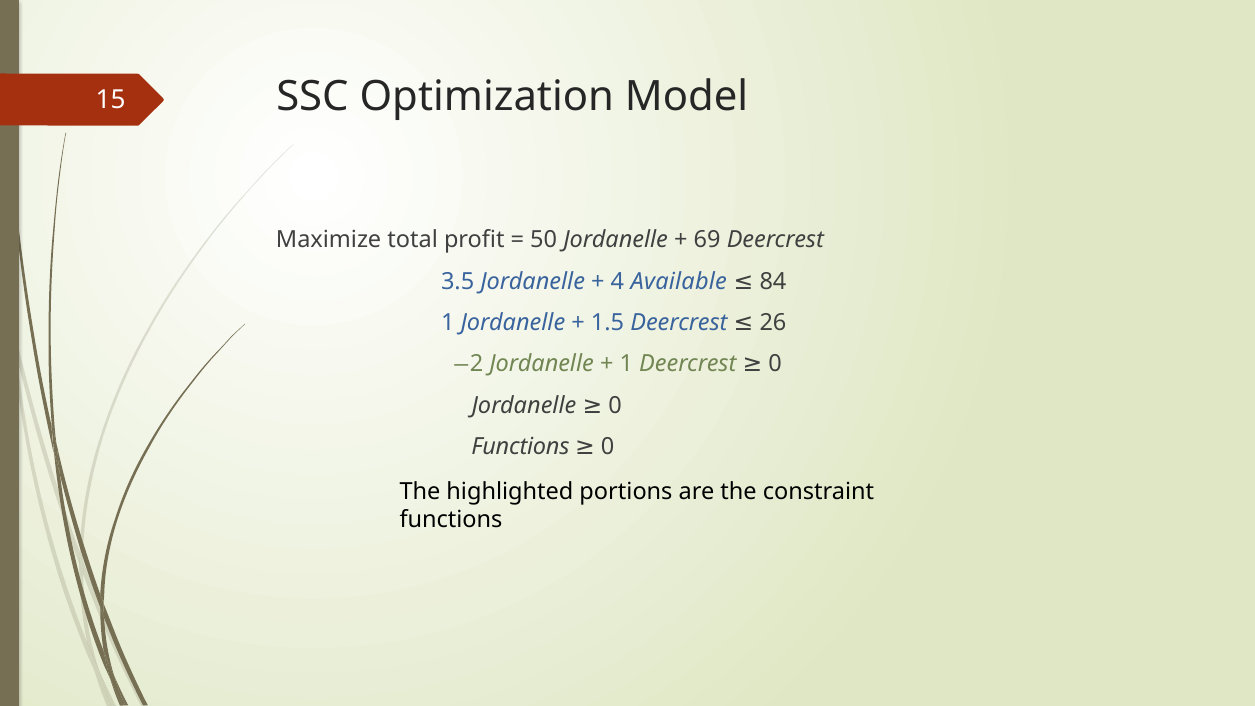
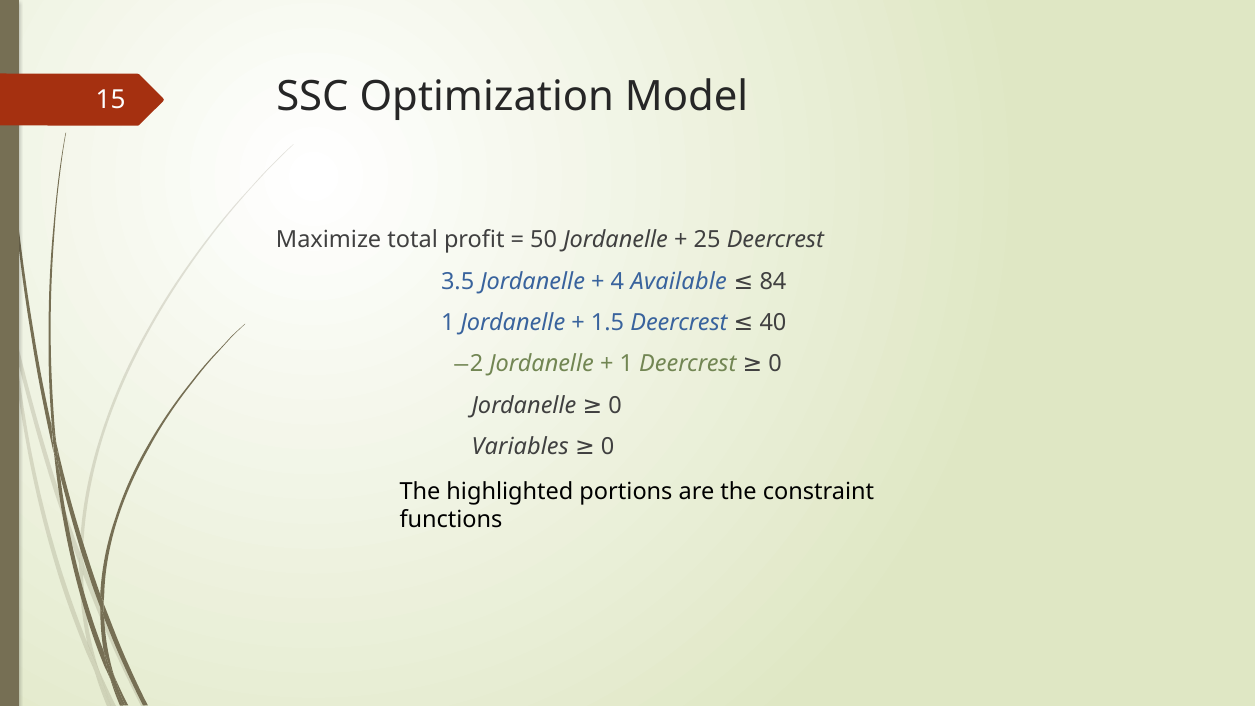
69: 69 -> 25 (707, 240)
26: 26 -> 40 (773, 323)
Functions: Functions -> Variables (520, 447)
